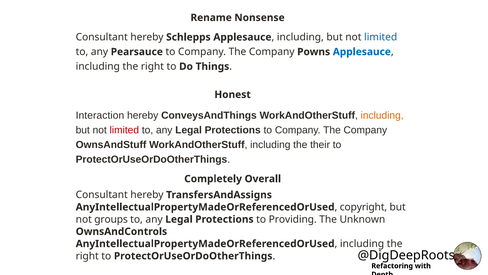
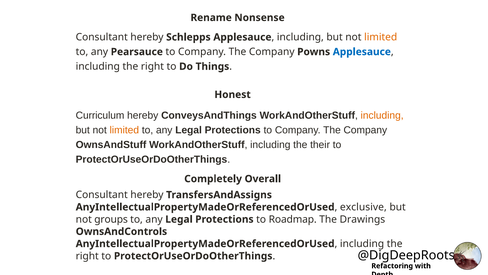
limited colour: blue -> orange (381, 37)
Interaction: Interaction -> Curriculum (100, 115)
limited colour: red -> orange (124, 130)
copyright: copyright -> exclusive (363, 207)
Providing: Providing -> Roadmap (293, 219)
Unknown: Unknown -> Drawings (362, 219)
